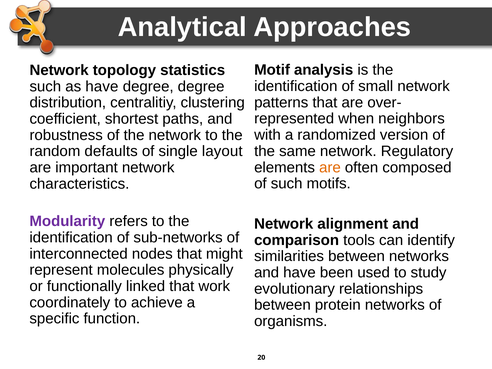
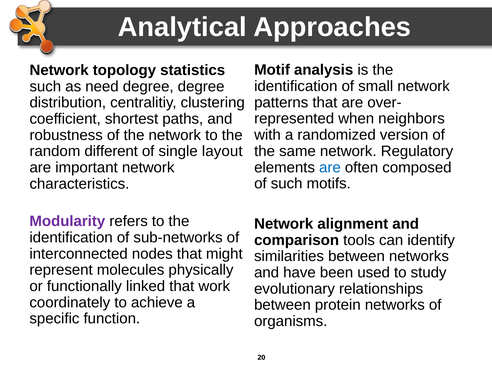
as have: have -> need (102, 86)
defaults: defaults -> different (111, 151)
are colour: orange -> blue (330, 167)
